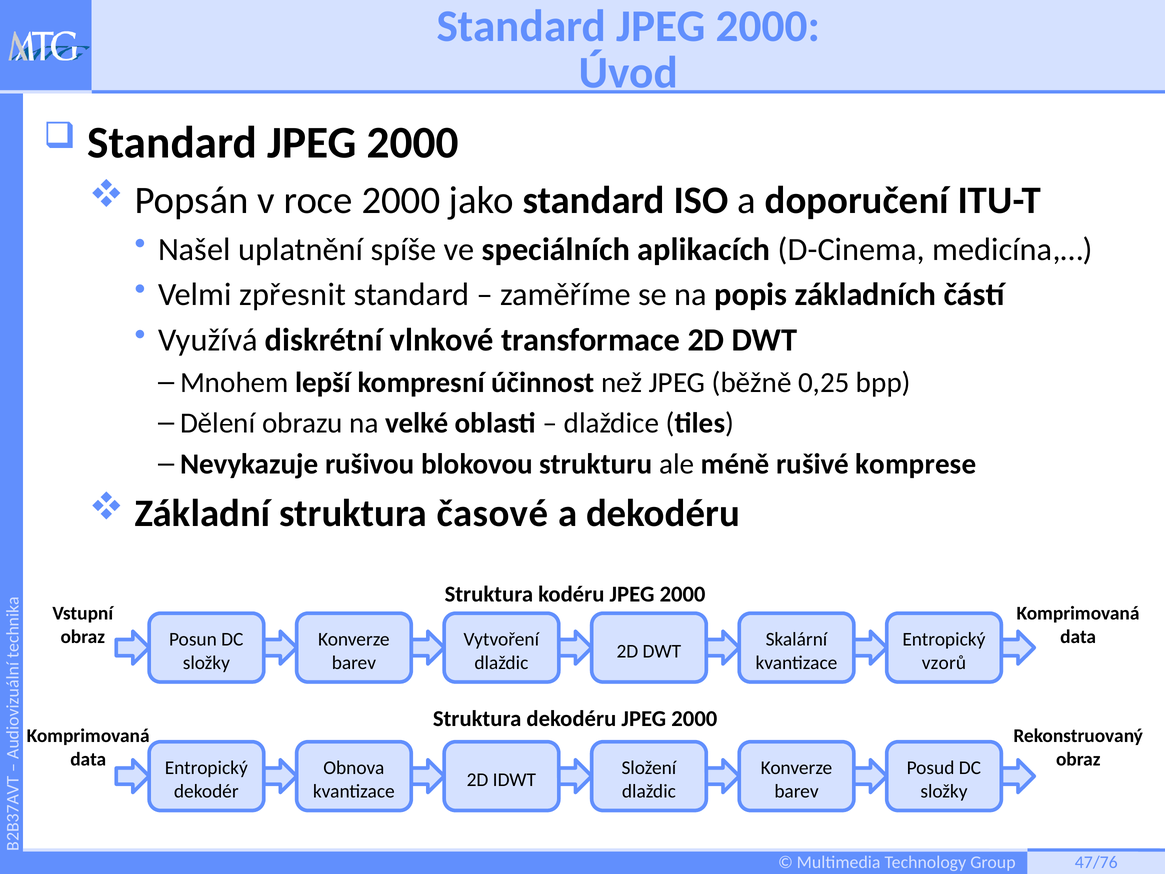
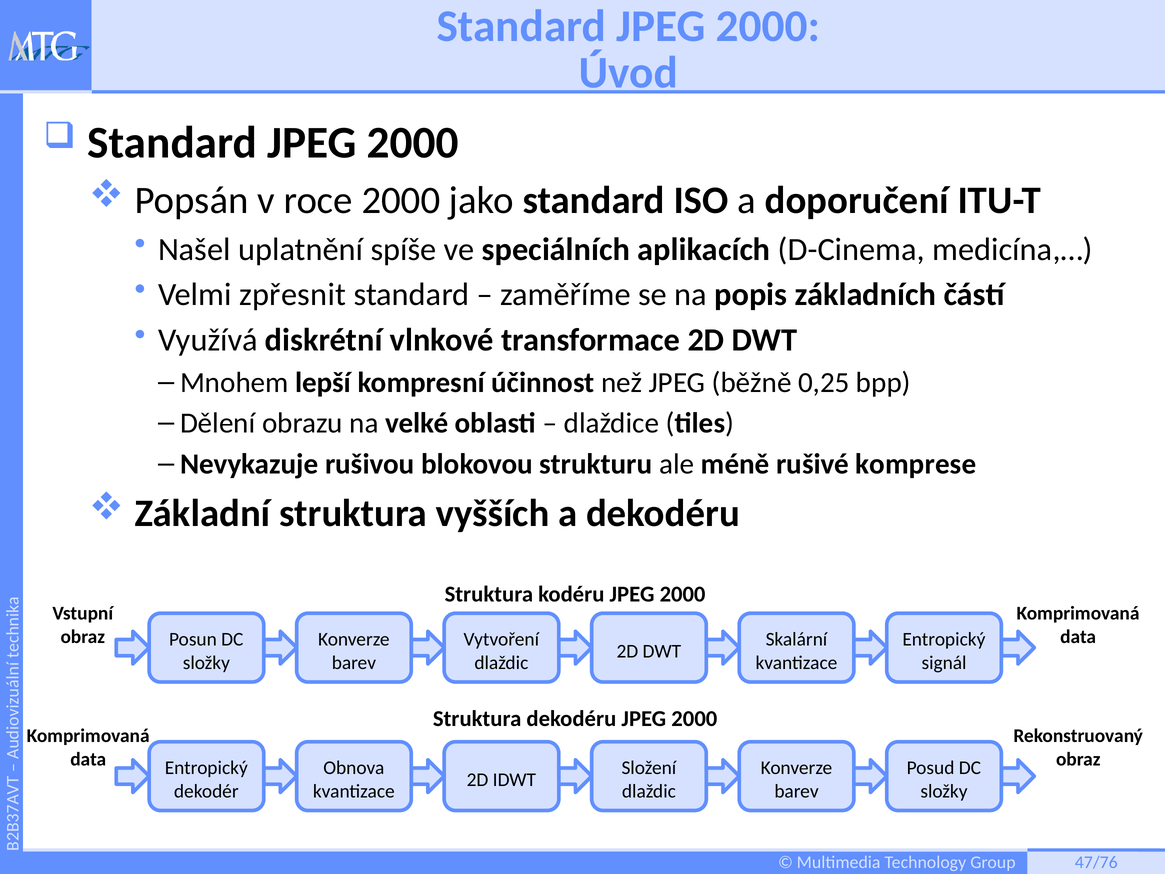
časové: časové -> vyšších (493, 513)
vzorů: vzorů -> signál (944, 663)
